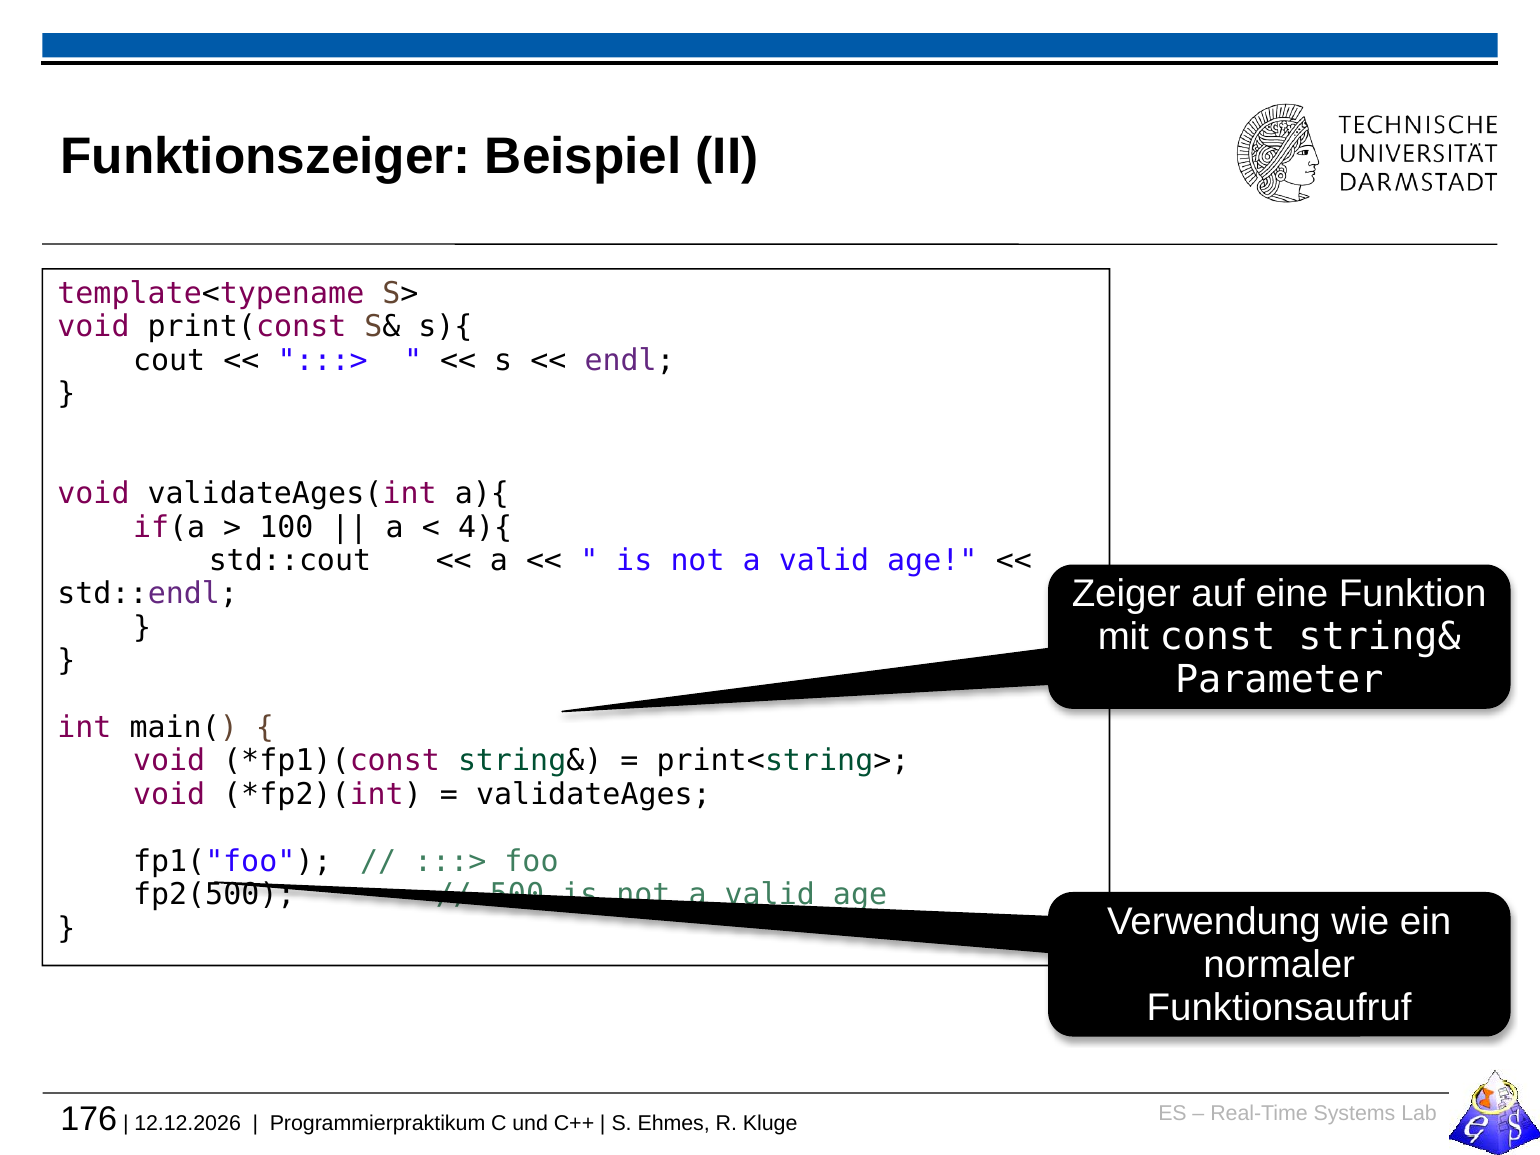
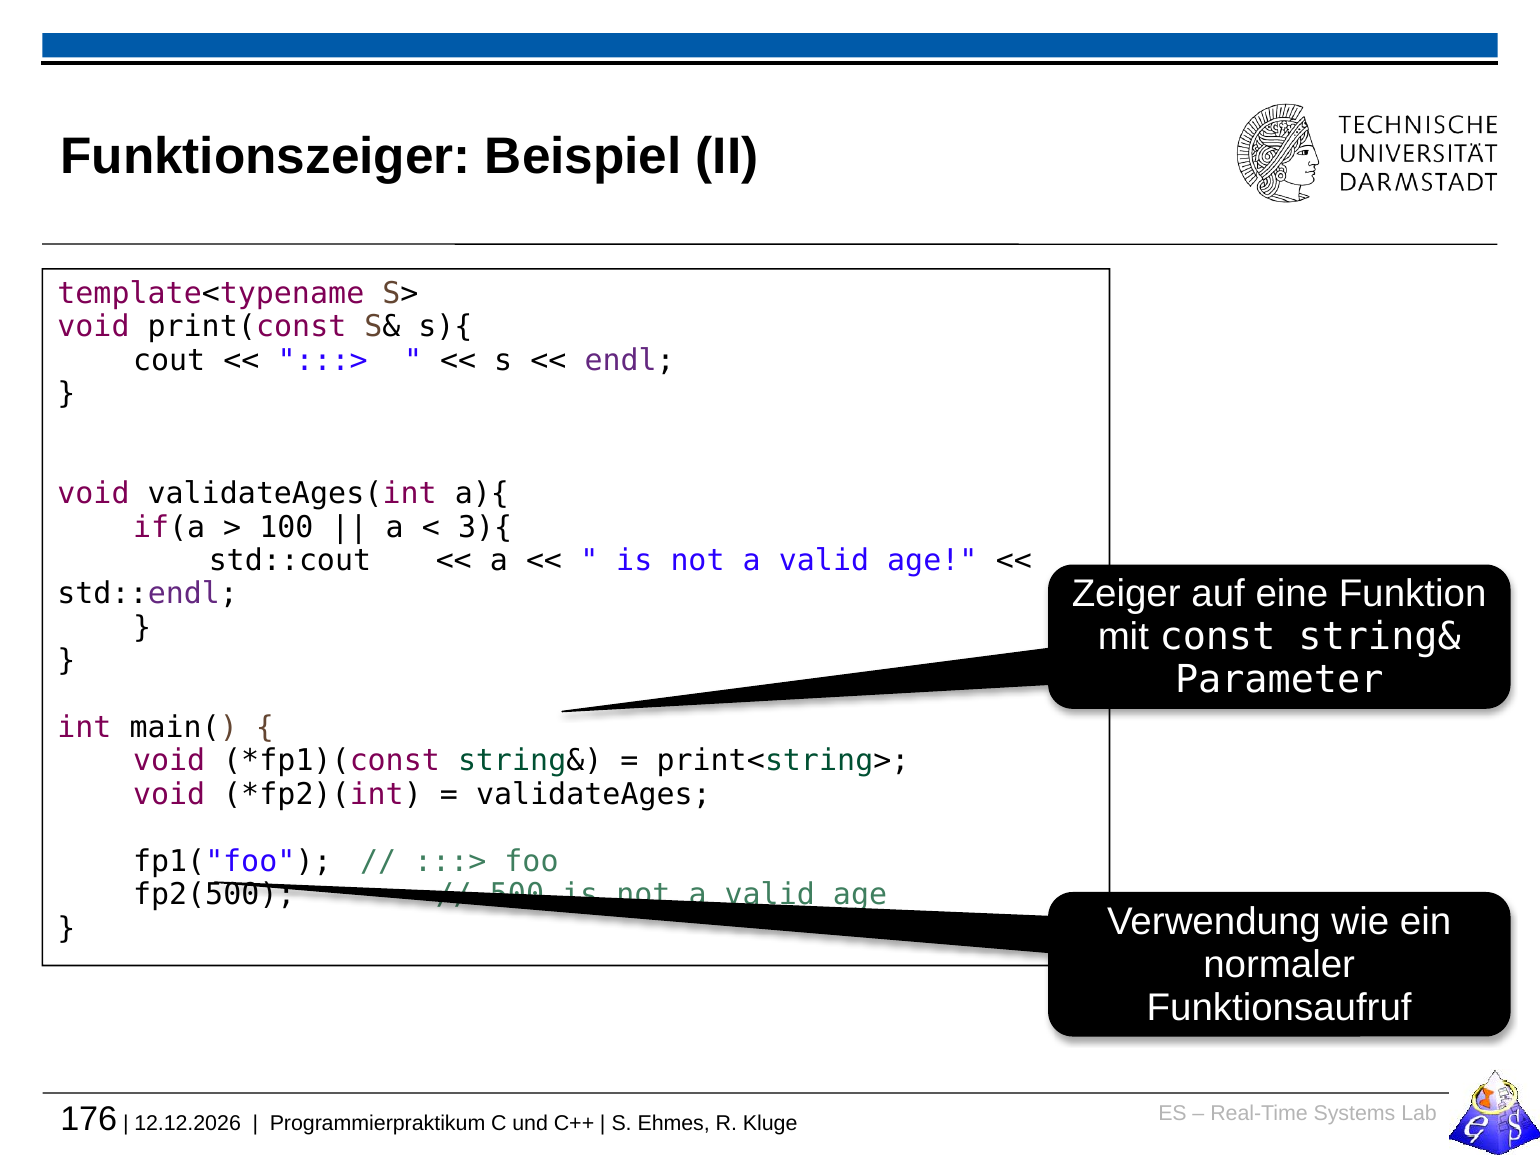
4){: 4){ -> 3){ (485, 527)
